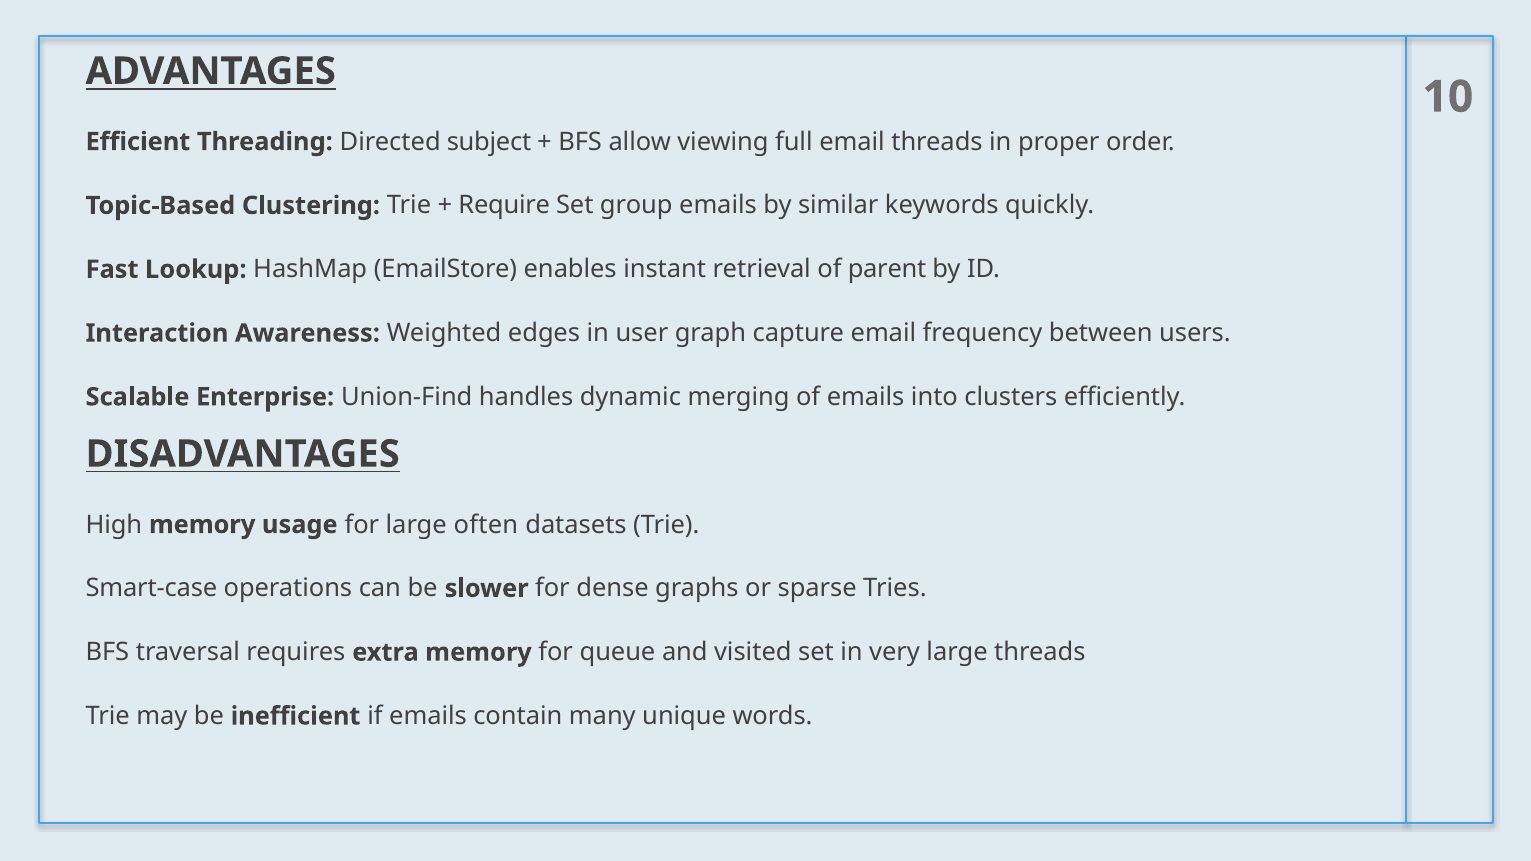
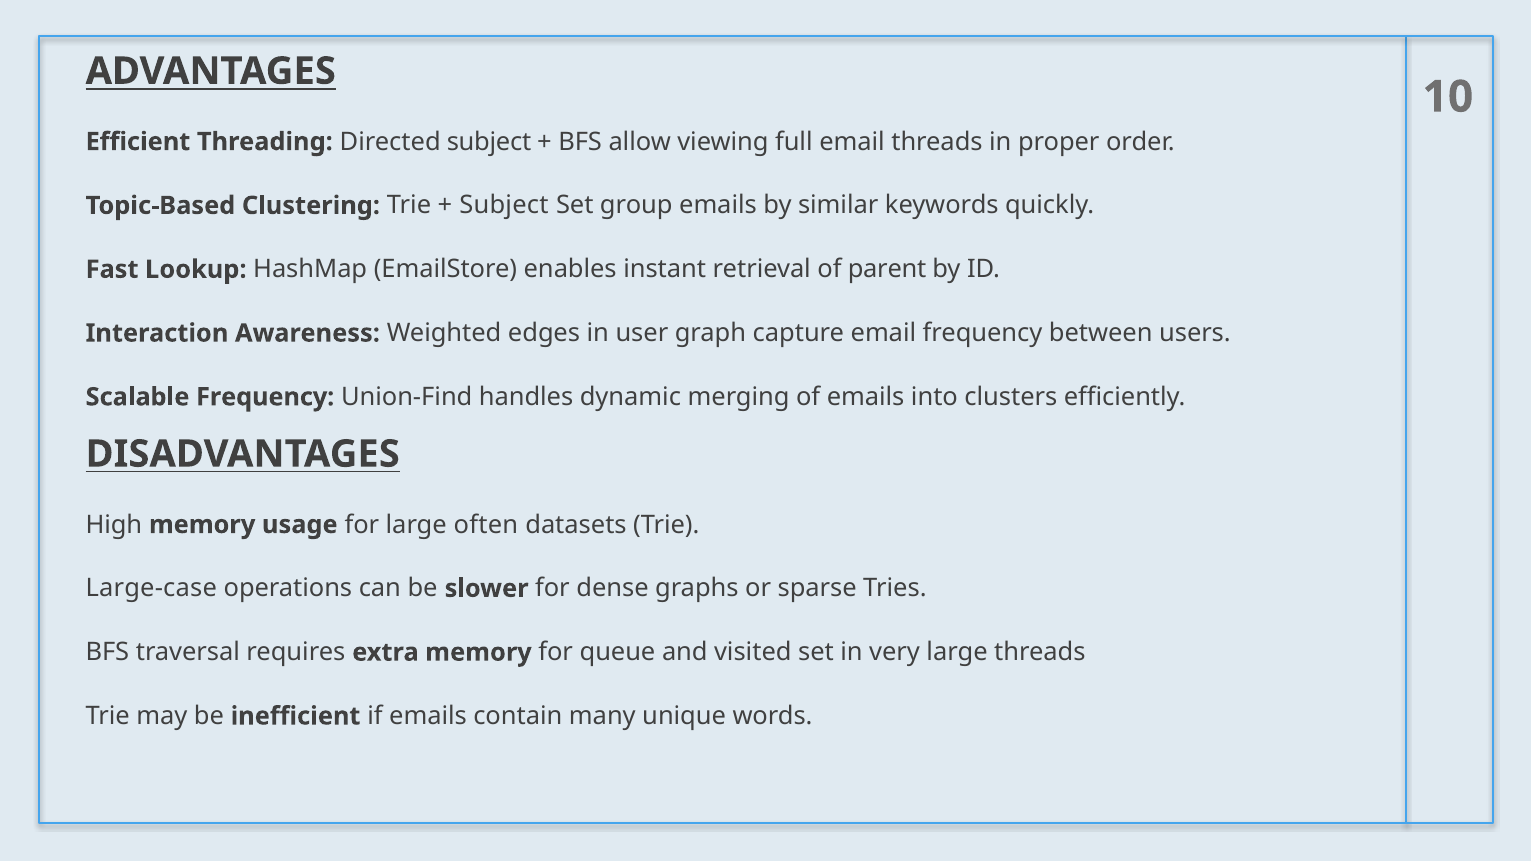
Require: Require -> Subject (504, 206)
Scalable Enterprise: Enterprise -> Frequency (265, 397)
Smart-case: Smart-case -> Large-case (151, 589)
